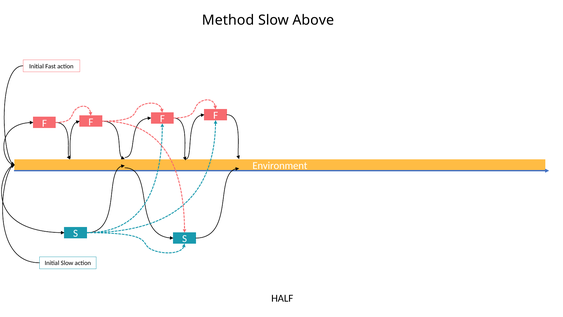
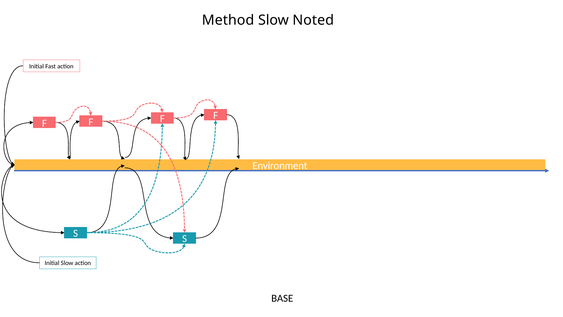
Above: Above -> Noted (313, 20)
HALF: HALF -> BASE (282, 298)
